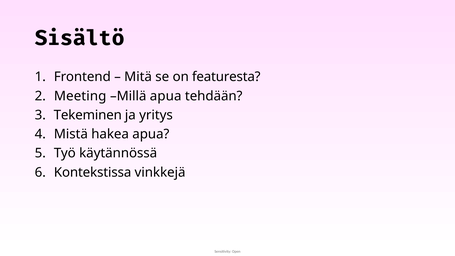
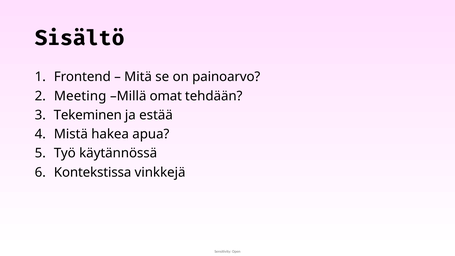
featuresta: featuresta -> painoarvo (226, 77)
Millä apua: apua -> omat (166, 96)
yritys: yritys -> estää (156, 115)
